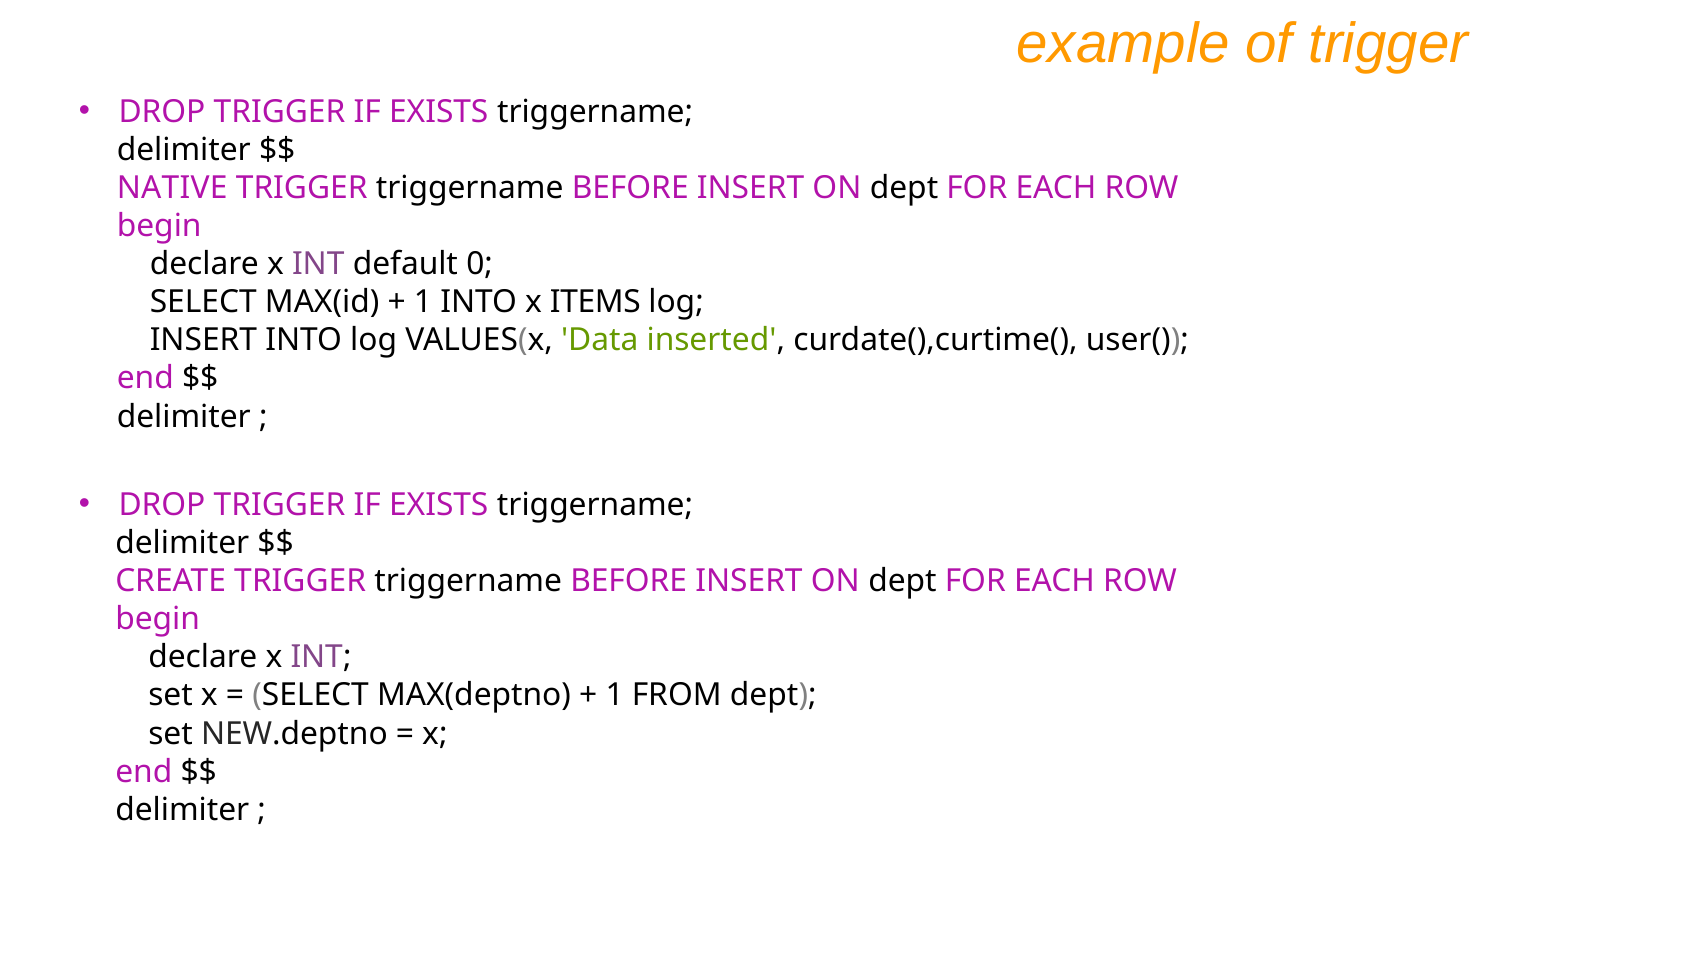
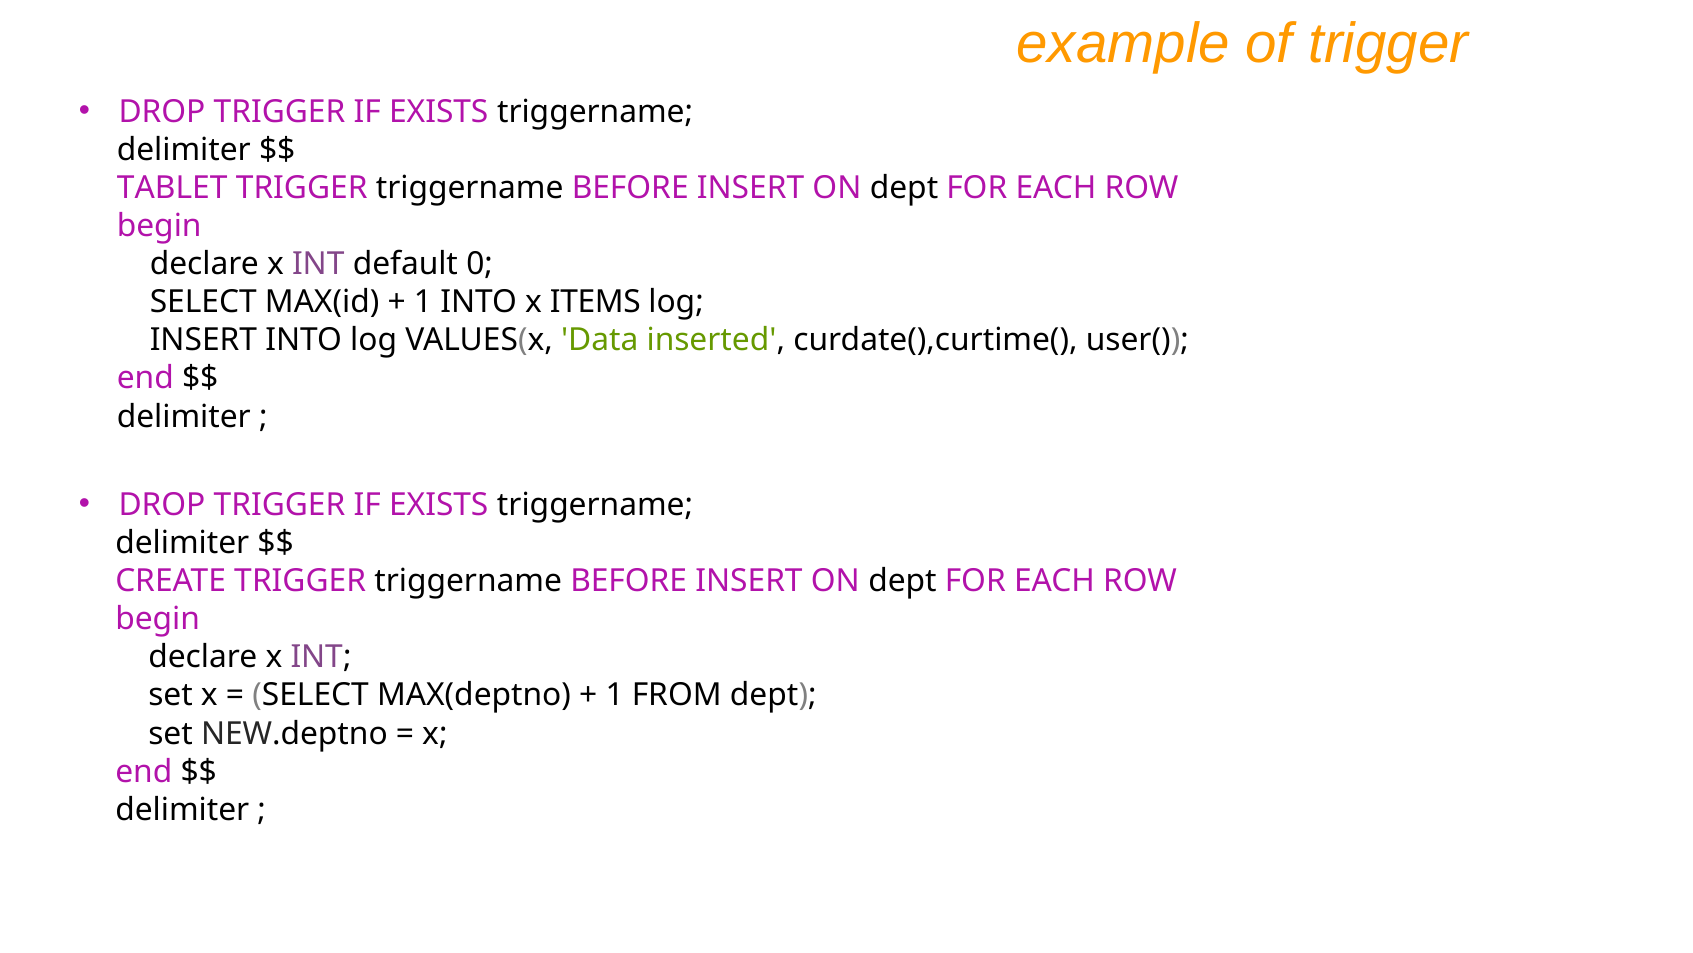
NATIVE: NATIVE -> TABLET (172, 188)
